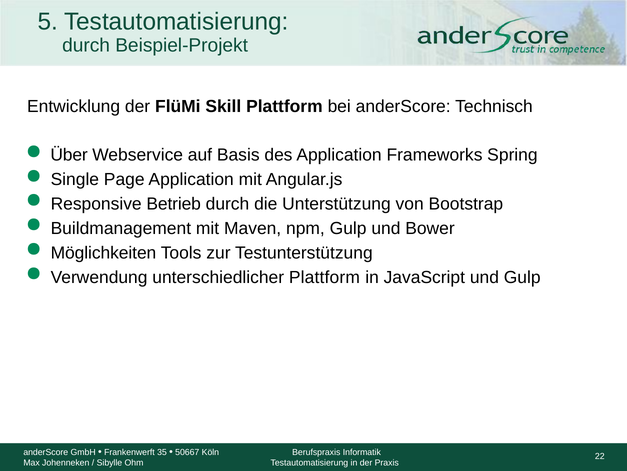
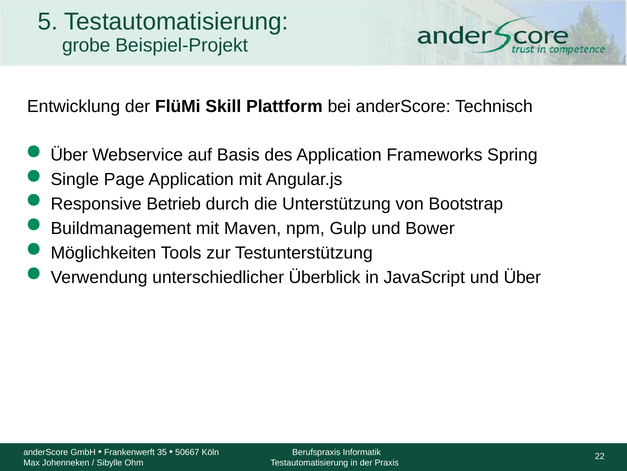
durch: durch -> grobe (86, 45)
unterschiedlicher Plattform: Plattform -> Überblick (325, 277)
und Gulp: Gulp -> Über (522, 277)
